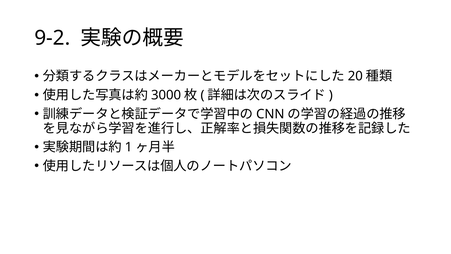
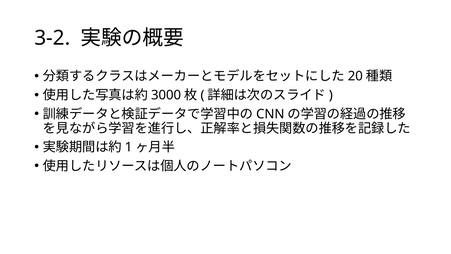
9-2: 9-2 -> 3-2 (52, 38)
